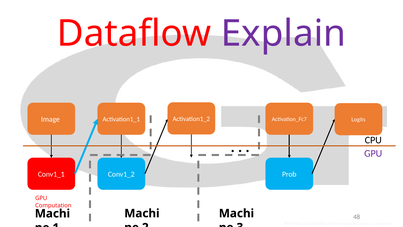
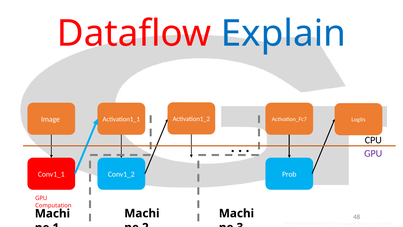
Explain colour: purple -> blue (283, 34)
